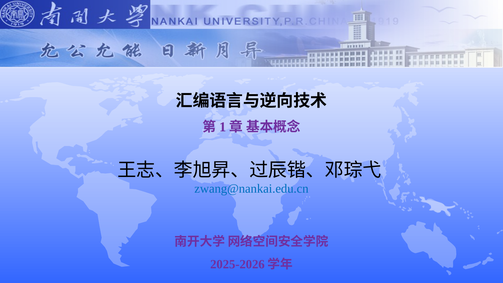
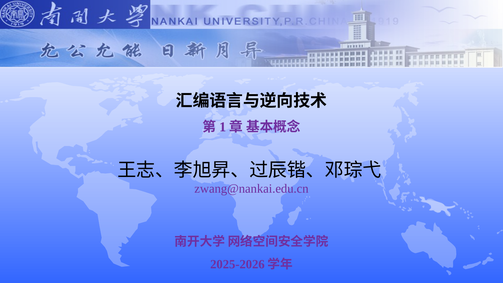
zwang@nankai.edu.cn colour: blue -> purple (251, 189)
